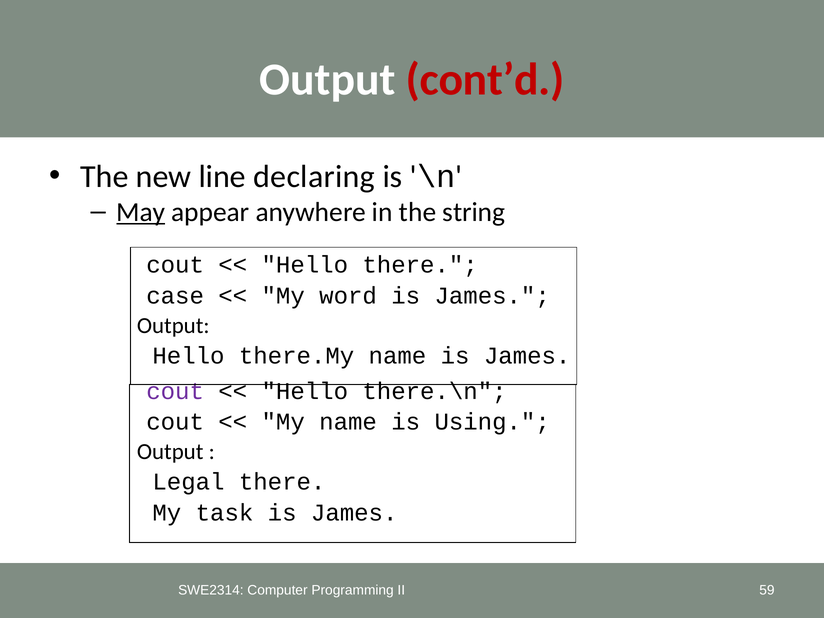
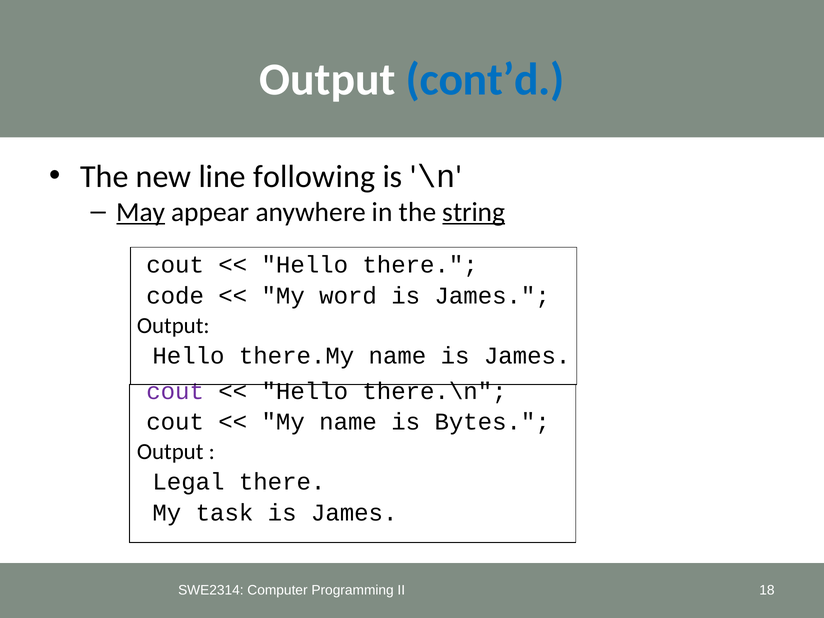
cont’d colour: red -> blue (485, 79)
declaring: declaring -> following (314, 177)
string underline: none -> present (474, 212)
case: case -> code (175, 296)
Using: Using -> Bytes (492, 422)
59: 59 -> 18 (767, 590)
